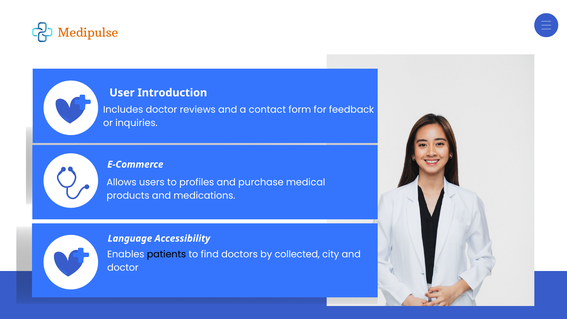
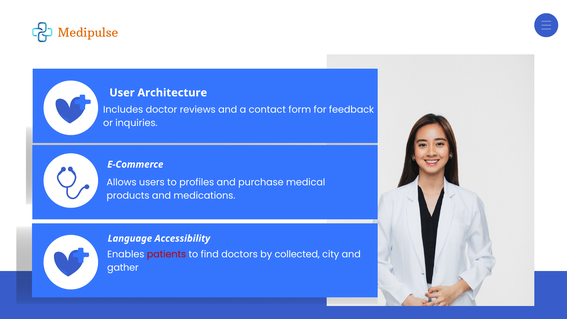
Introduction: Introduction -> Architecture (172, 93)
patients colour: black -> red (166, 254)
doctor: doctor -> gather (123, 268)
